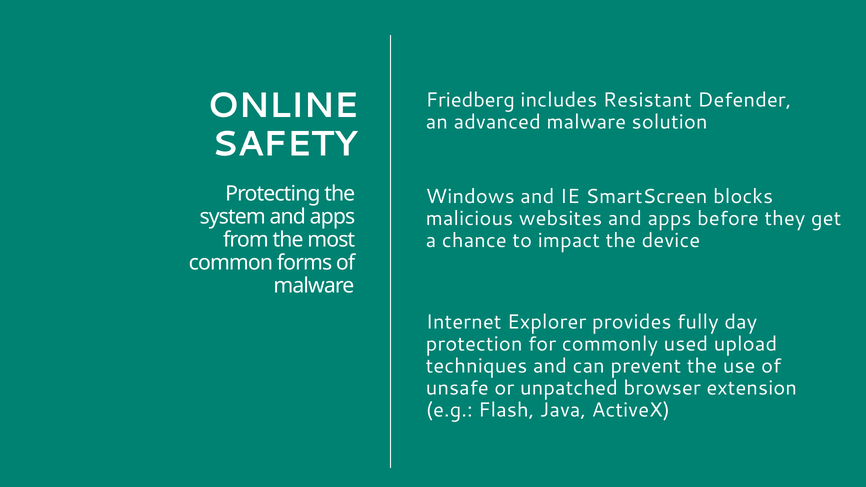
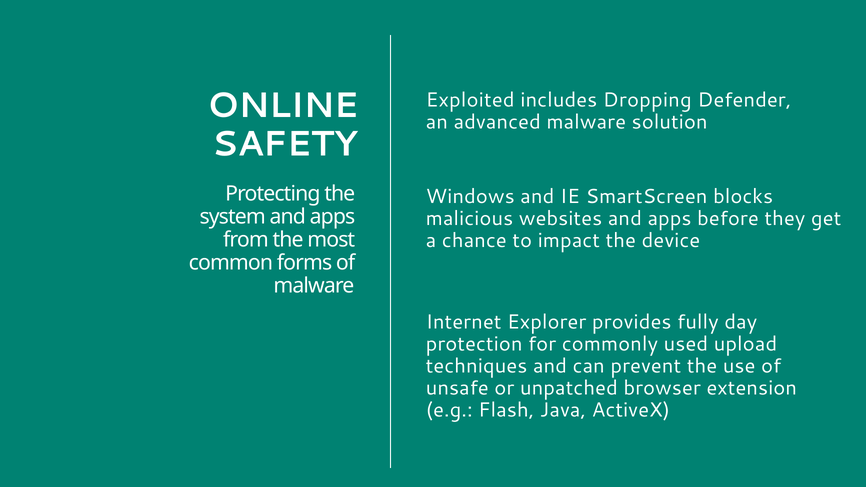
Friedberg: Friedberg -> Exploited (470, 100)
Resistant: Resistant -> Dropping (647, 100)
